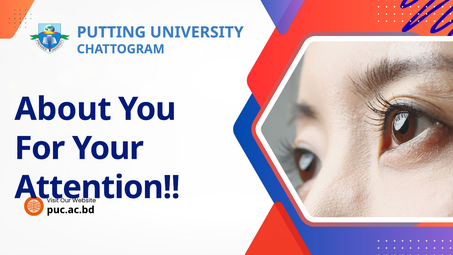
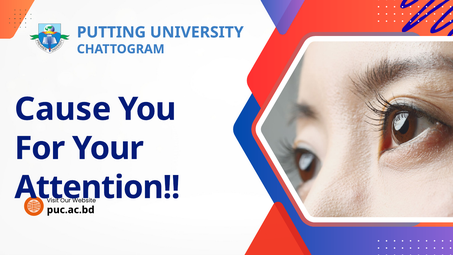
About: About -> Cause (63, 109)
